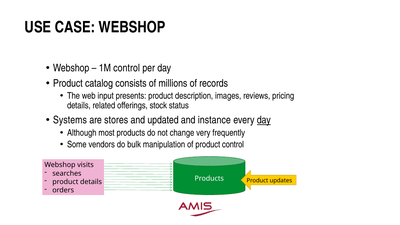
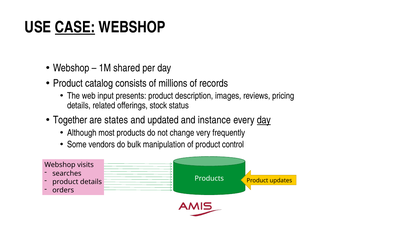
CASE underline: none -> present (75, 27)
1M control: control -> shared (127, 68)
Systems: Systems -> Together (70, 120)
stores: stores -> states (116, 120)
